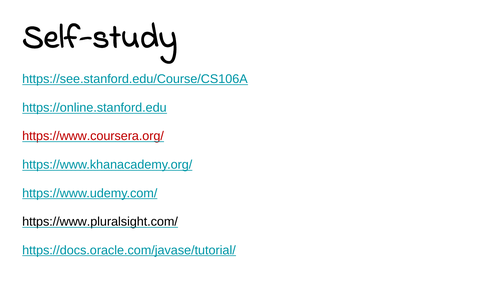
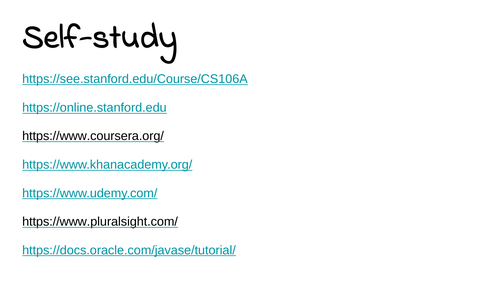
https://www.coursera.org/ colour: red -> black (93, 136)
